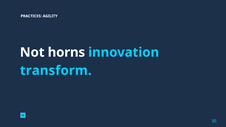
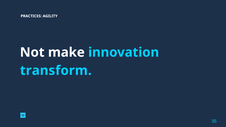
horns: horns -> make (66, 52)
